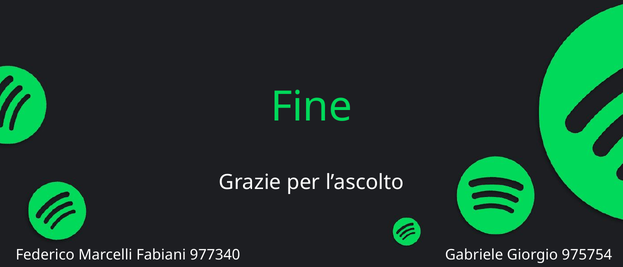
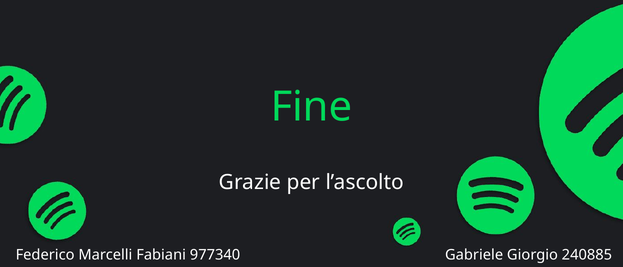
975754: 975754 -> 240885 (587, 255)
